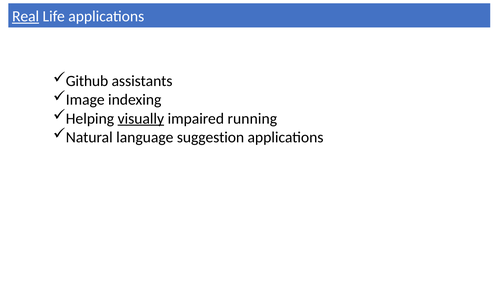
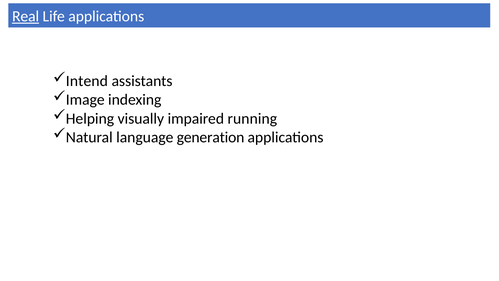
Github: Github -> Intend (87, 81)
visually underline: present -> none (141, 118)
suggestion: suggestion -> generation (211, 137)
